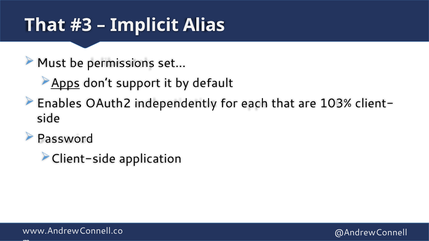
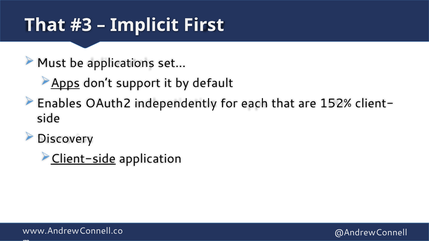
Alias: Alias -> First (204, 25)
permissions: permissions -> applications (121, 63)
103%: 103% -> 152% (336, 104)
Password: Password -> Discovery (65, 139)
Client-side underline: none -> present (83, 159)
